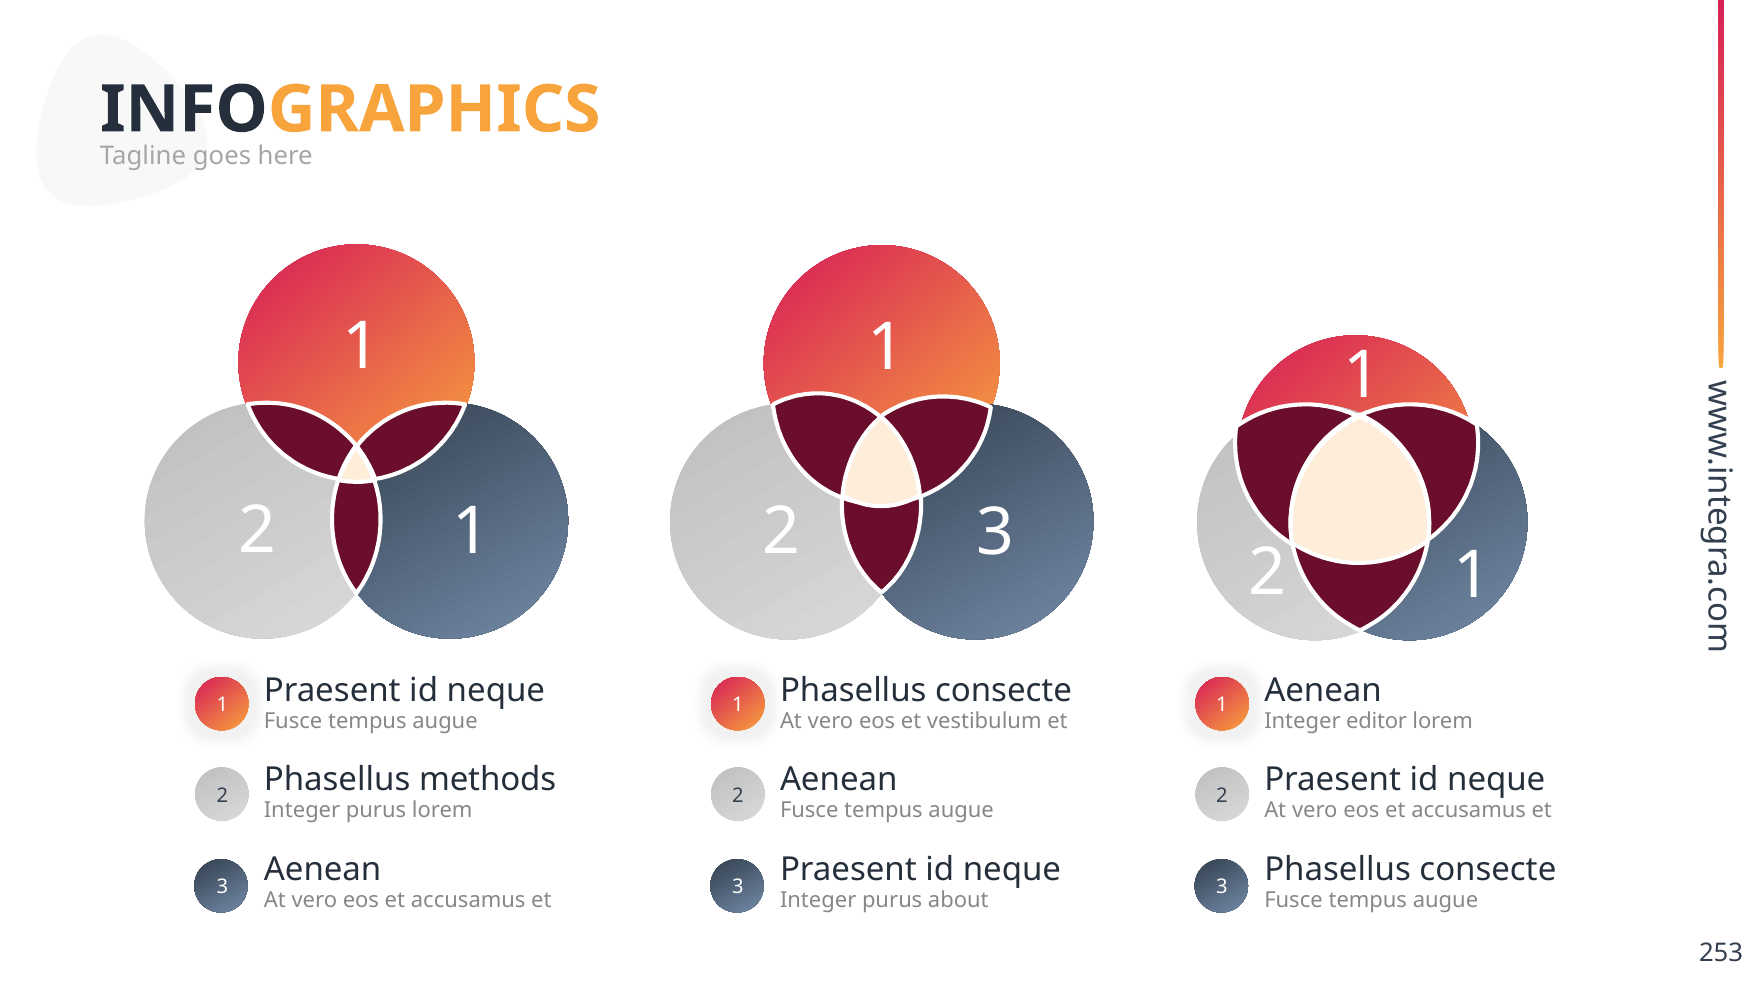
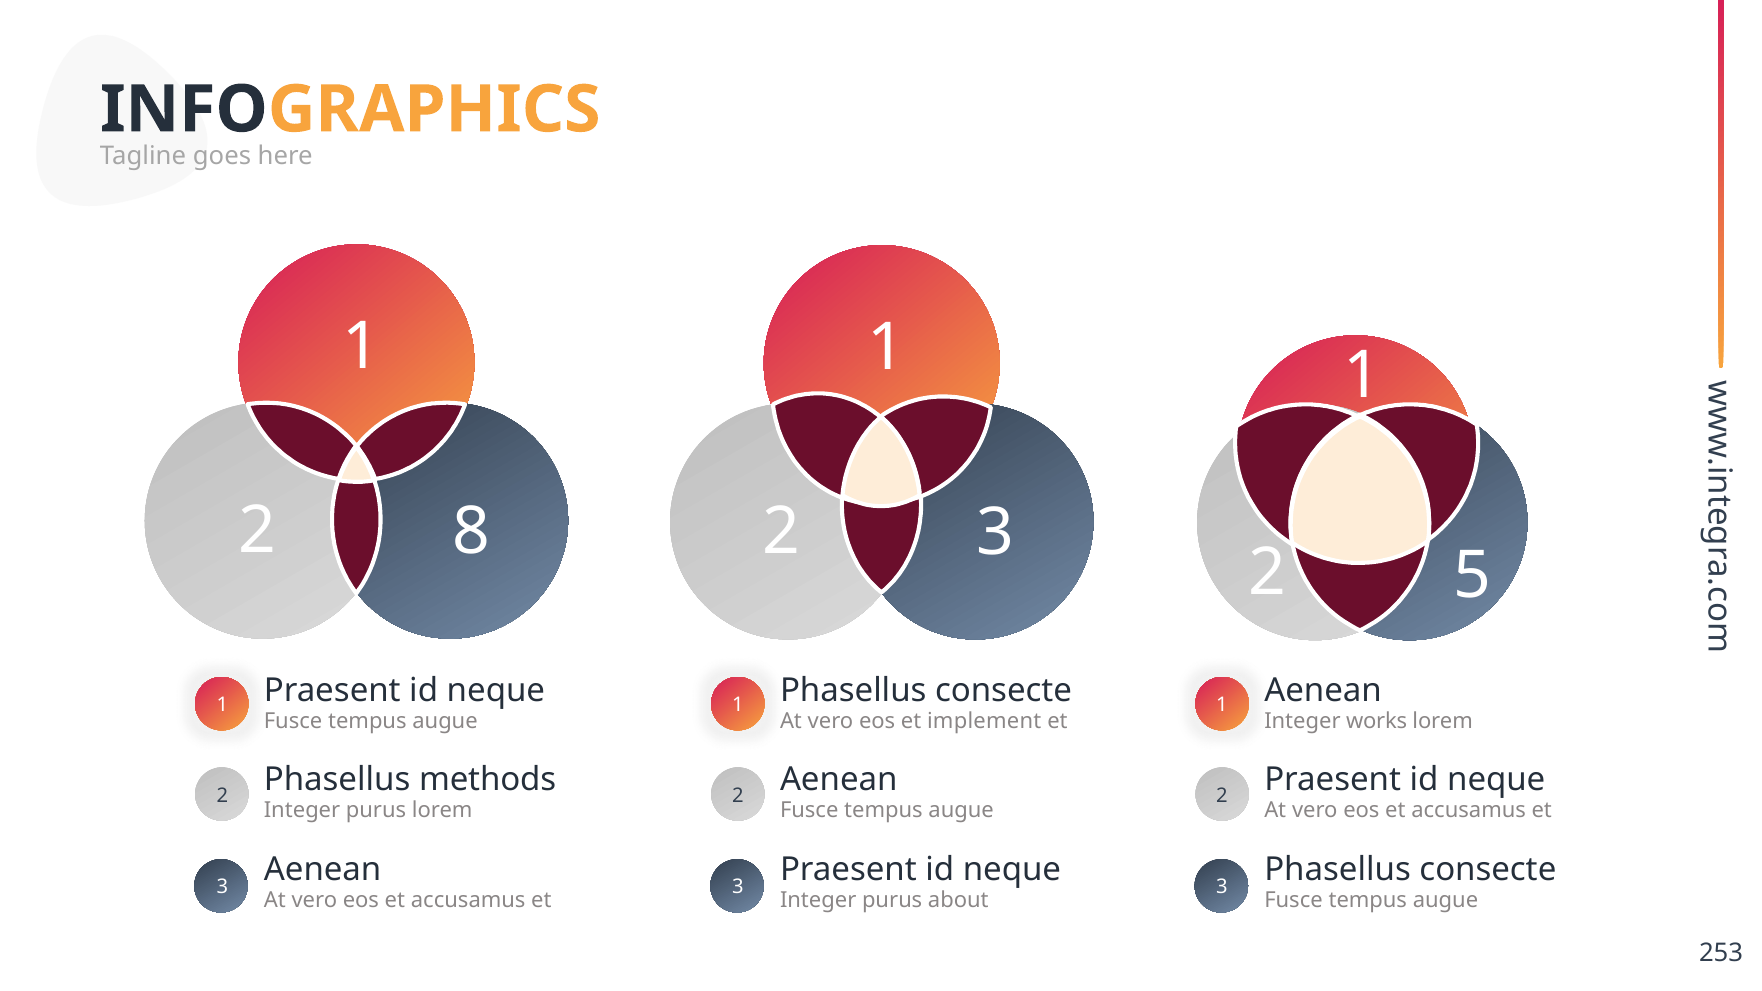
1: 1 -> 8 (471, 532)
1: 1 -> 5 (1473, 575)
vestibulum: vestibulum -> implement (984, 721)
editor: editor -> works (1377, 721)
